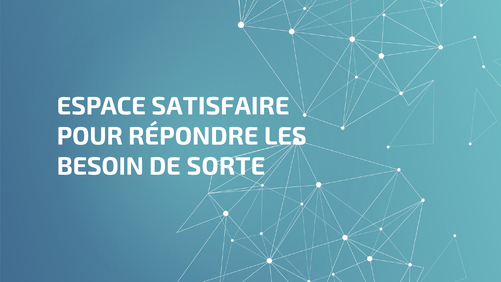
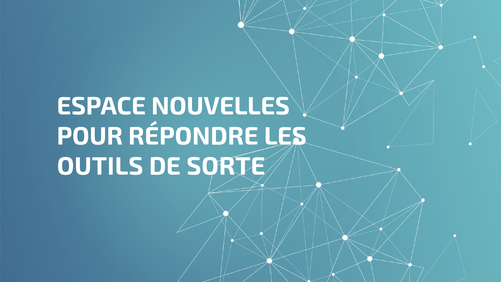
SATISFAIRE: SATISFAIRE -> NOUVELLES (221, 106)
BESOIN: BESOIN -> OUTILS (100, 166)
